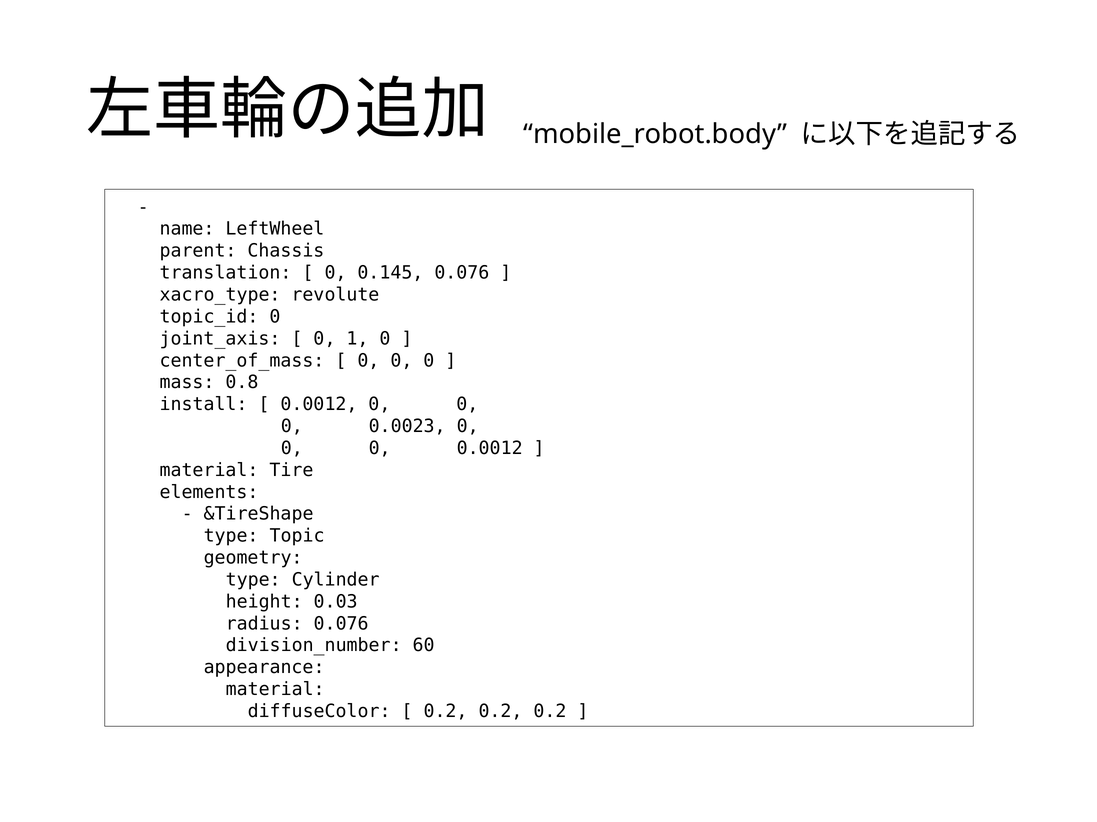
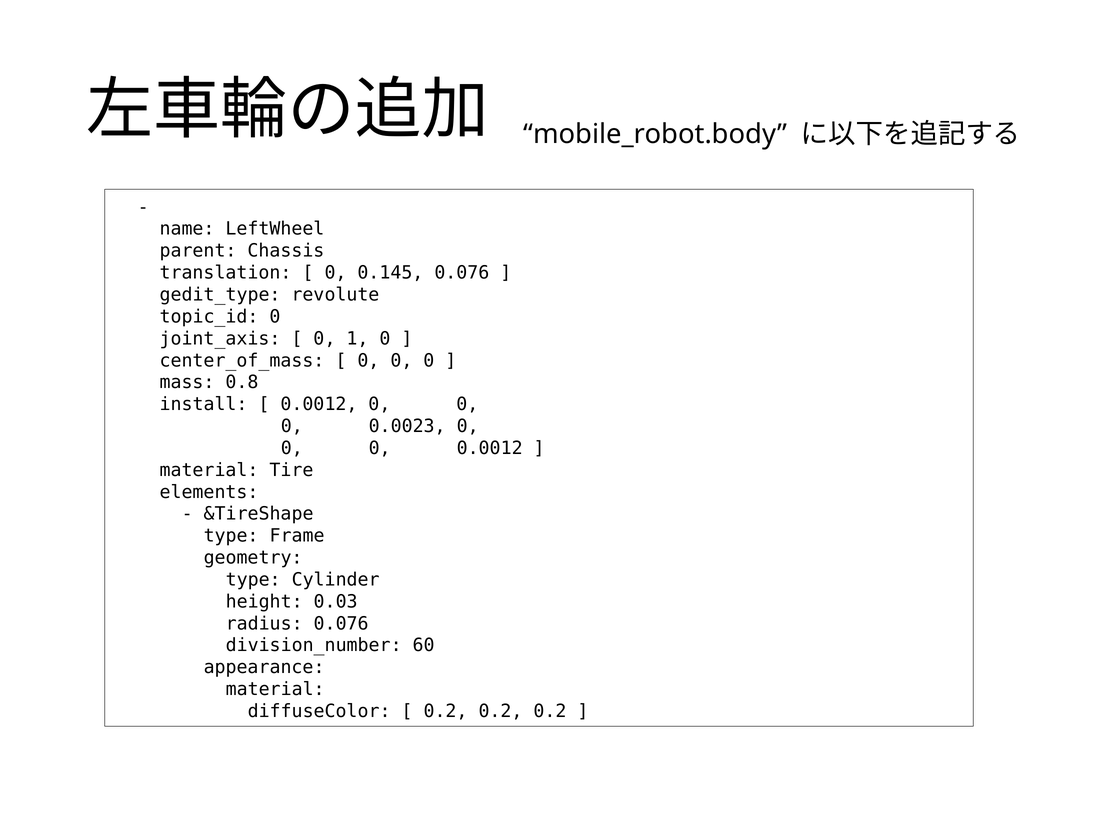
xacro_type: xacro_type -> gedit_type (220, 295)
Topic: Topic -> Frame (297, 536)
